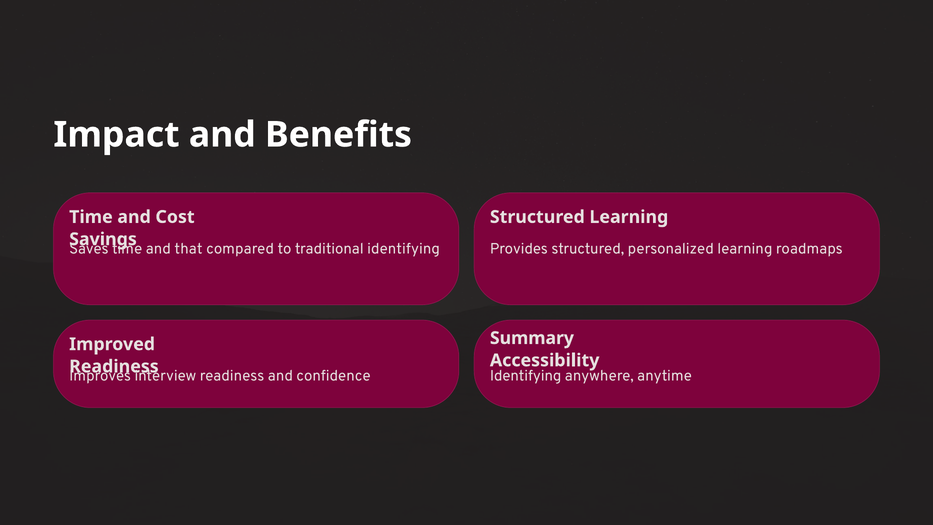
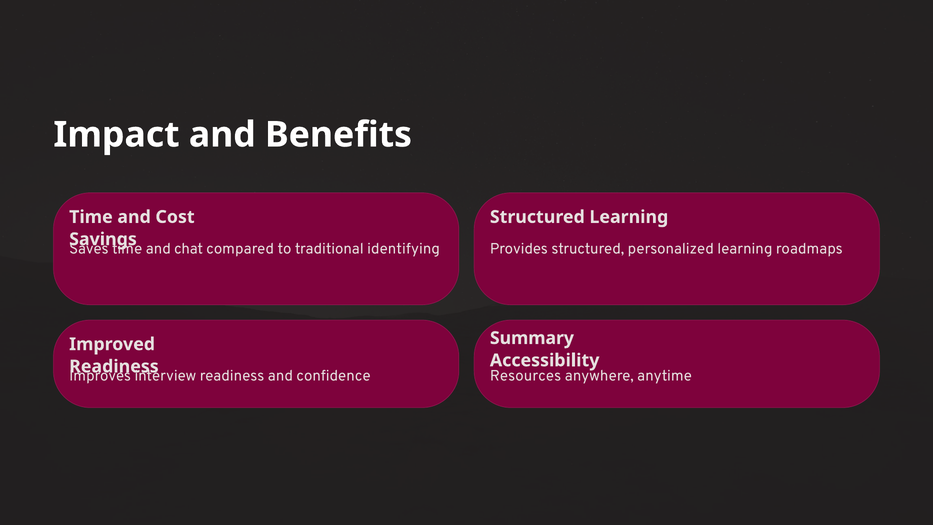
that: that -> chat (189, 249)
Identifying: Identifying -> Resources (526, 376)
